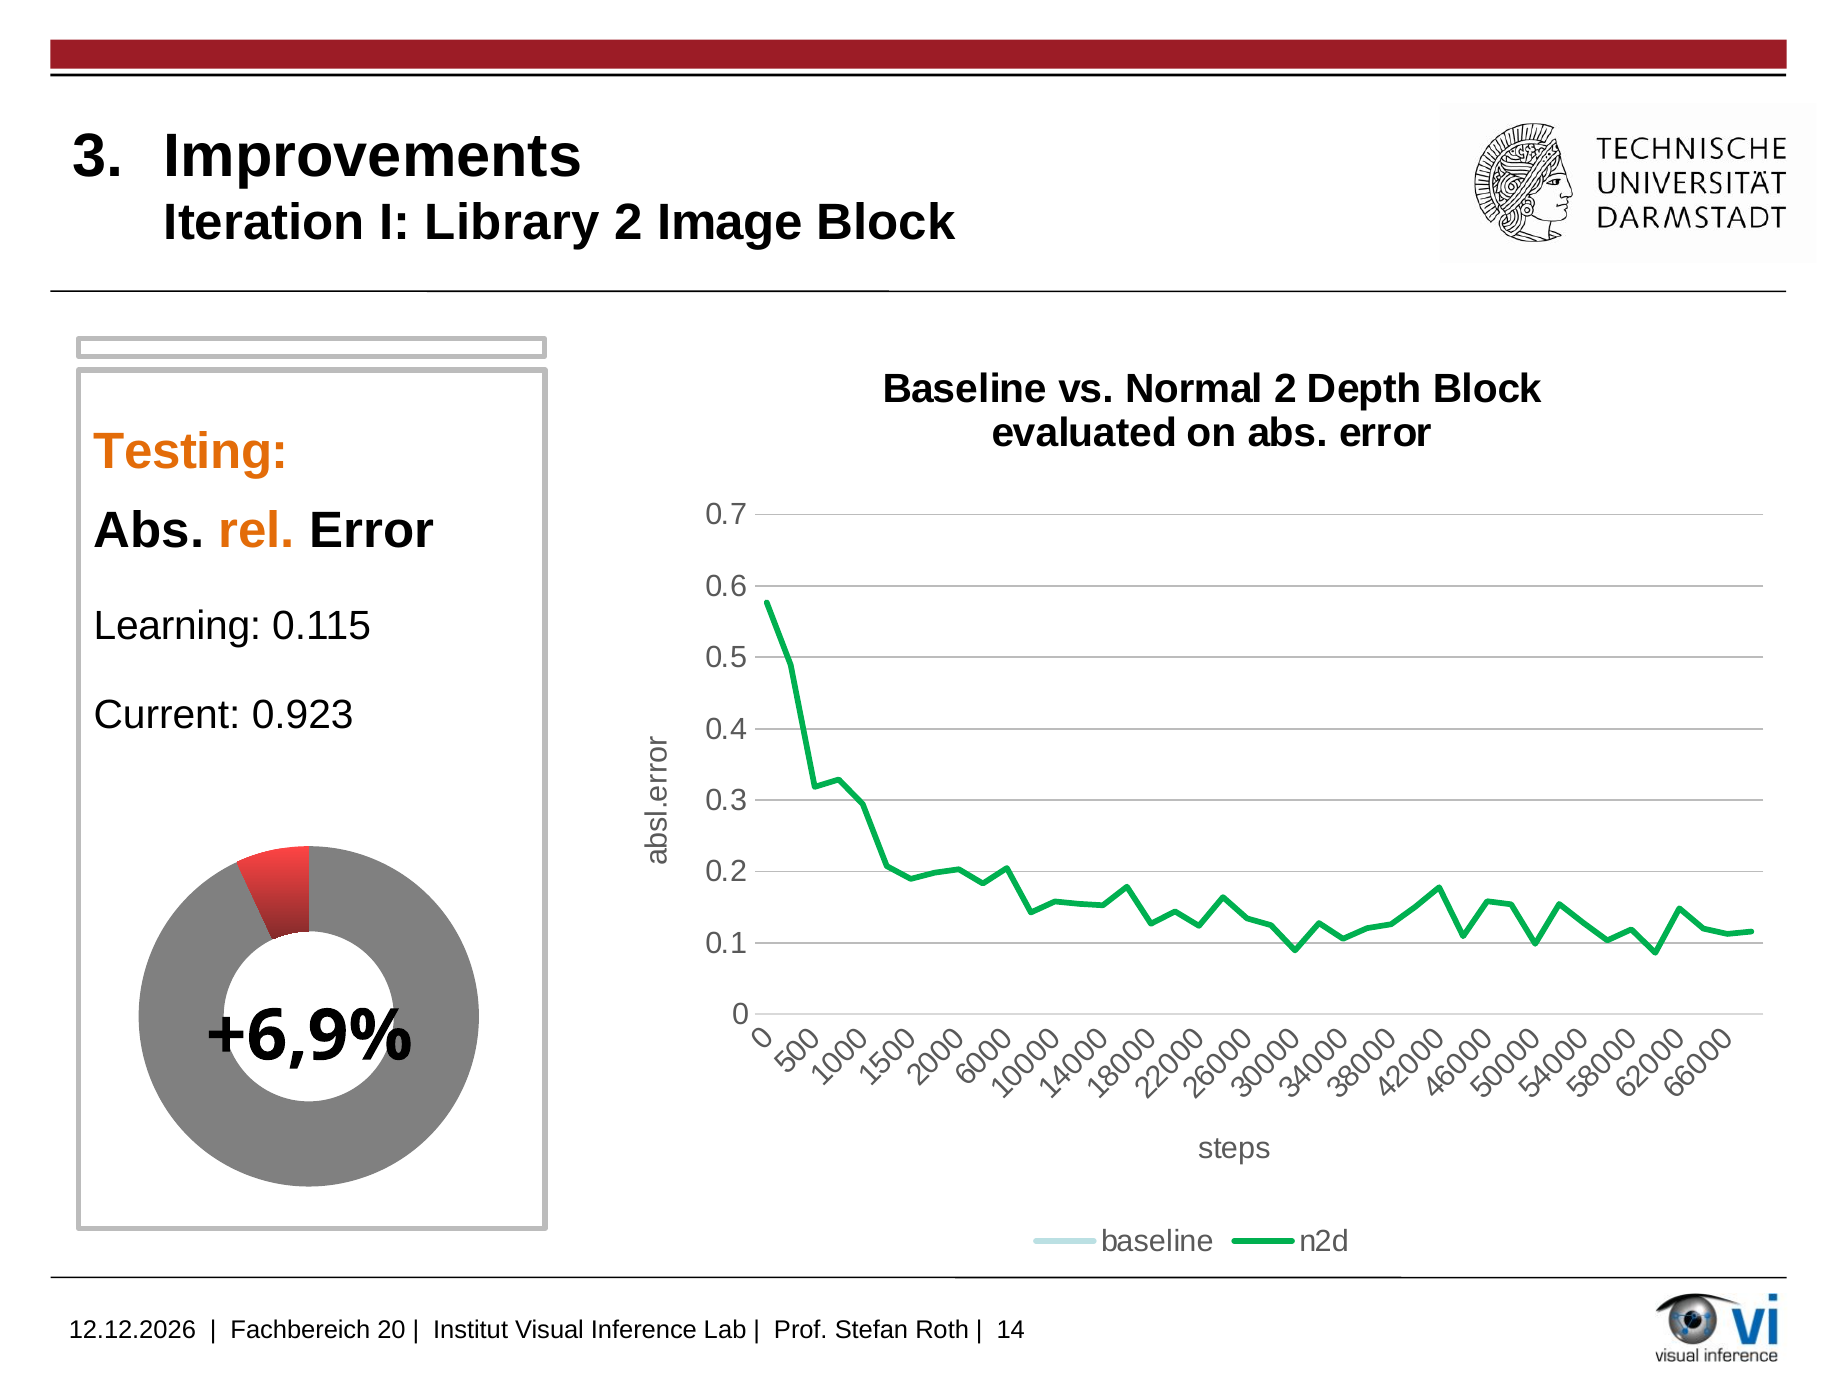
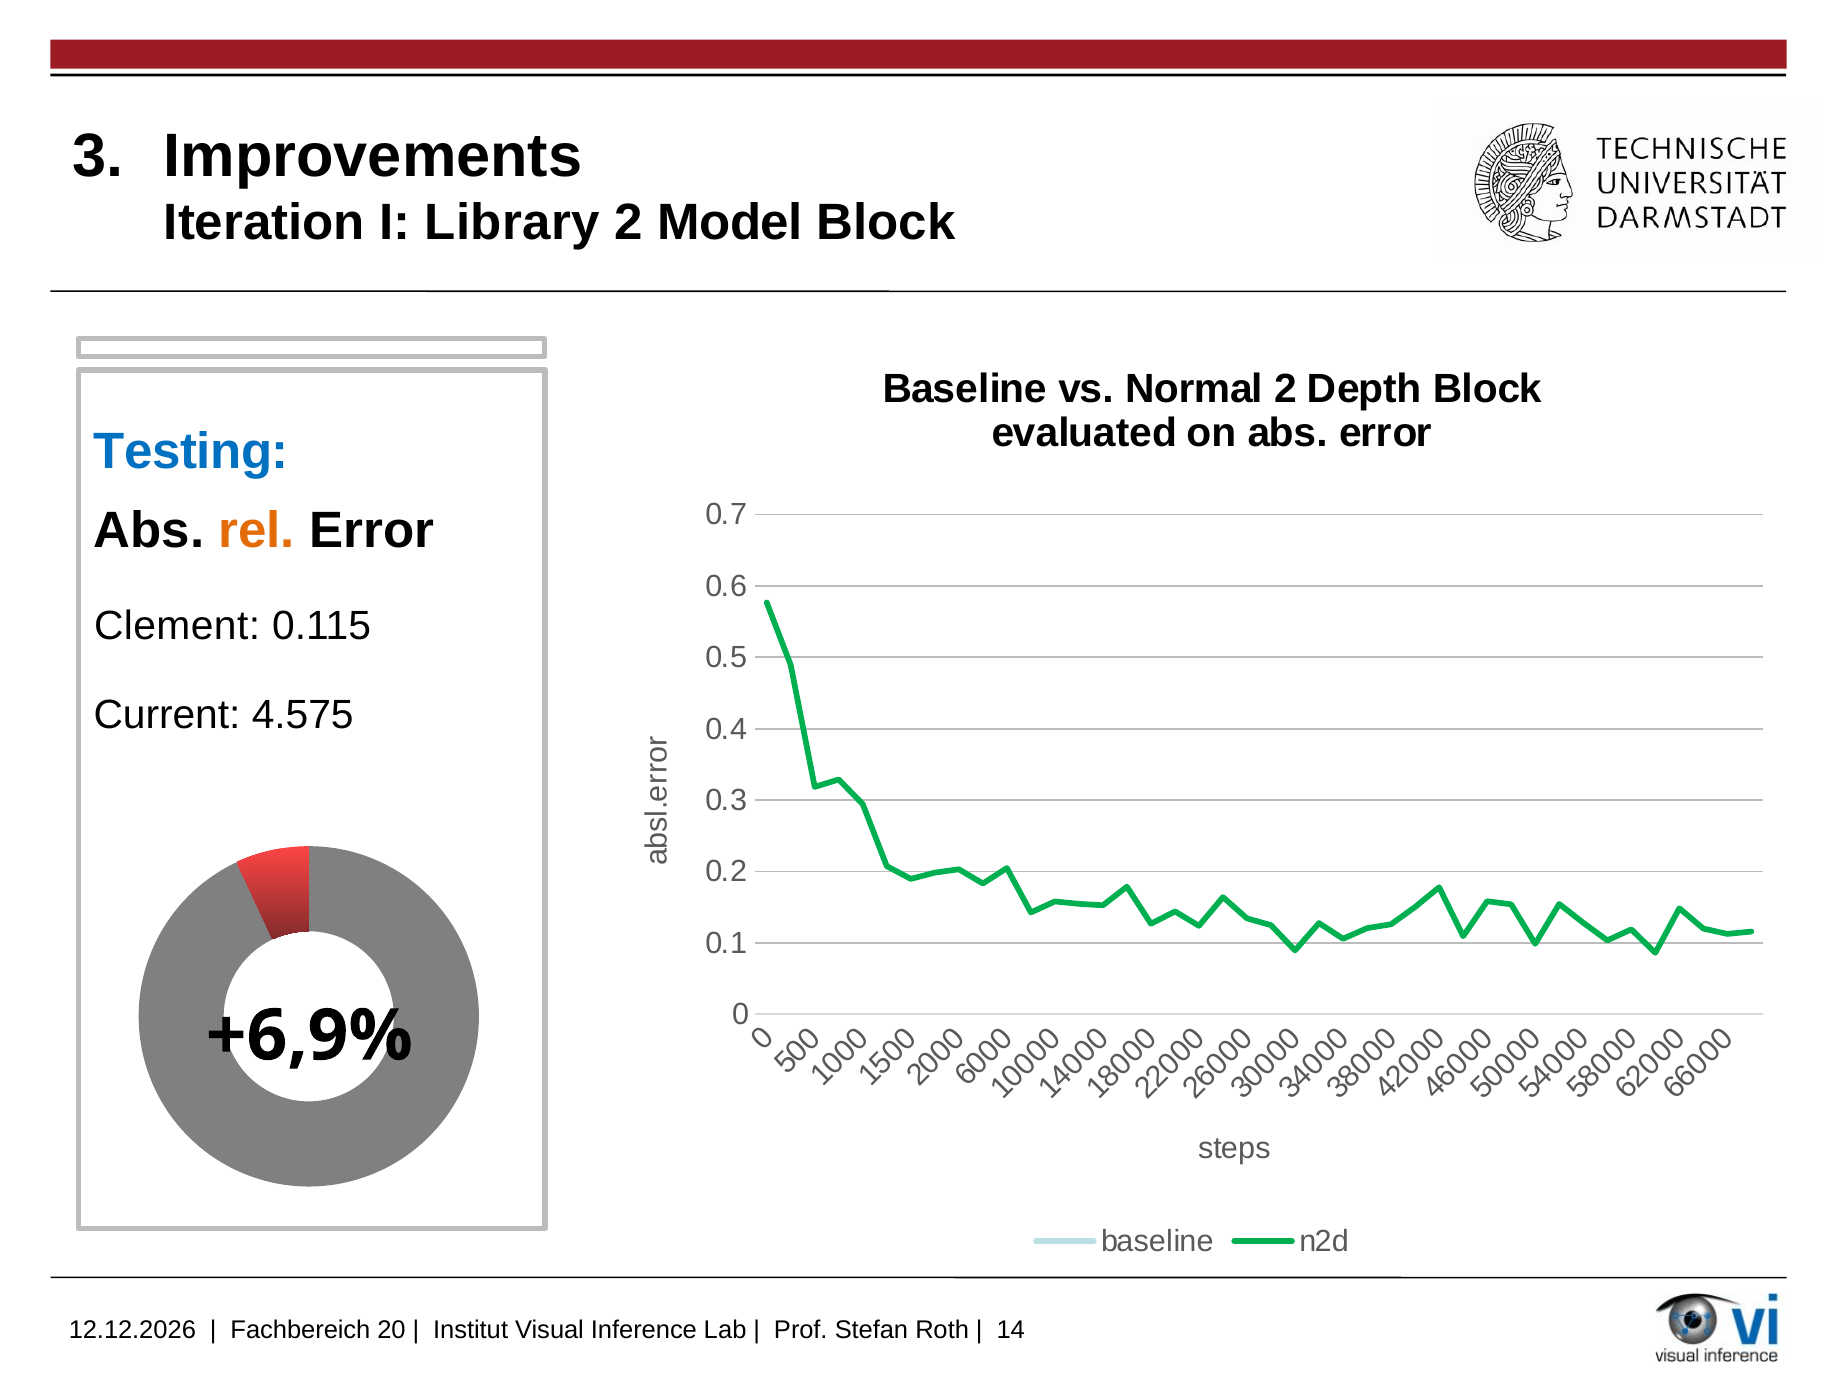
Image: Image -> Model (730, 223)
Testing colour: orange -> blue (191, 451)
Learning: Learning -> Clement (177, 626)
0.923: 0.923 -> 4.575 (303, 715)
